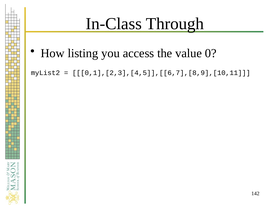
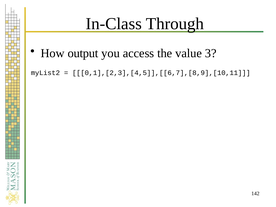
listing: listing -> output (83, 53)
0: 0 -> 3 (211, 53)
